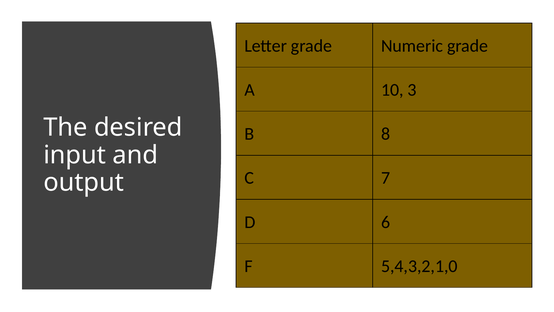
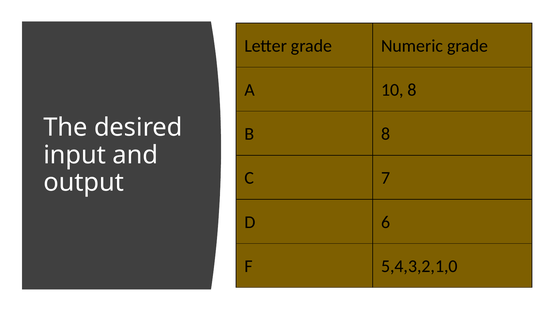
10 3: 3 -> 8 (412, 90)
